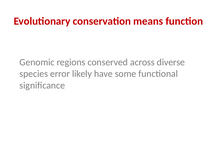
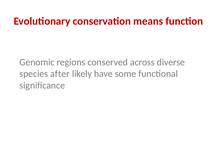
error: error -> after (60, 74)
